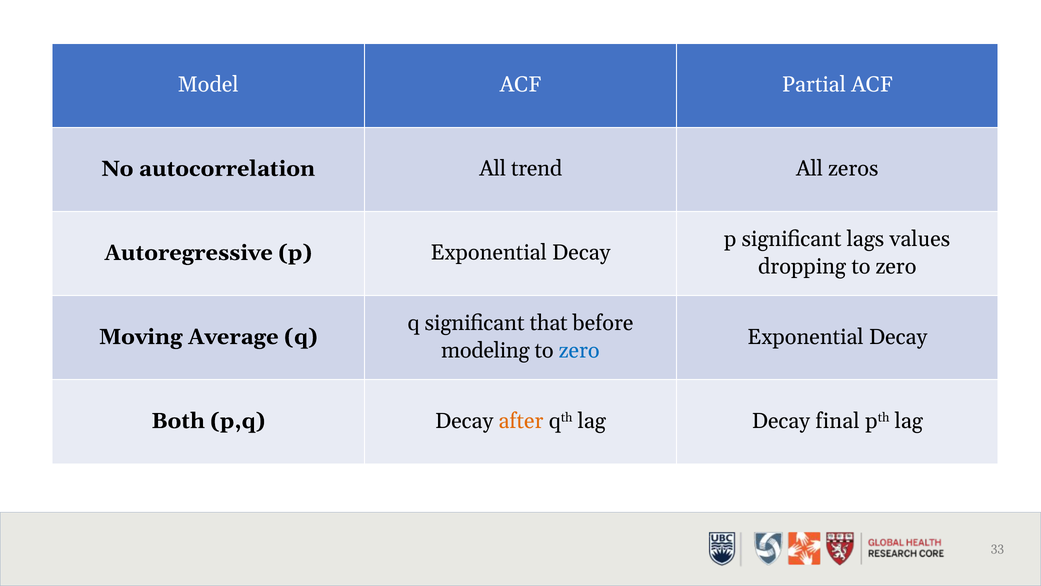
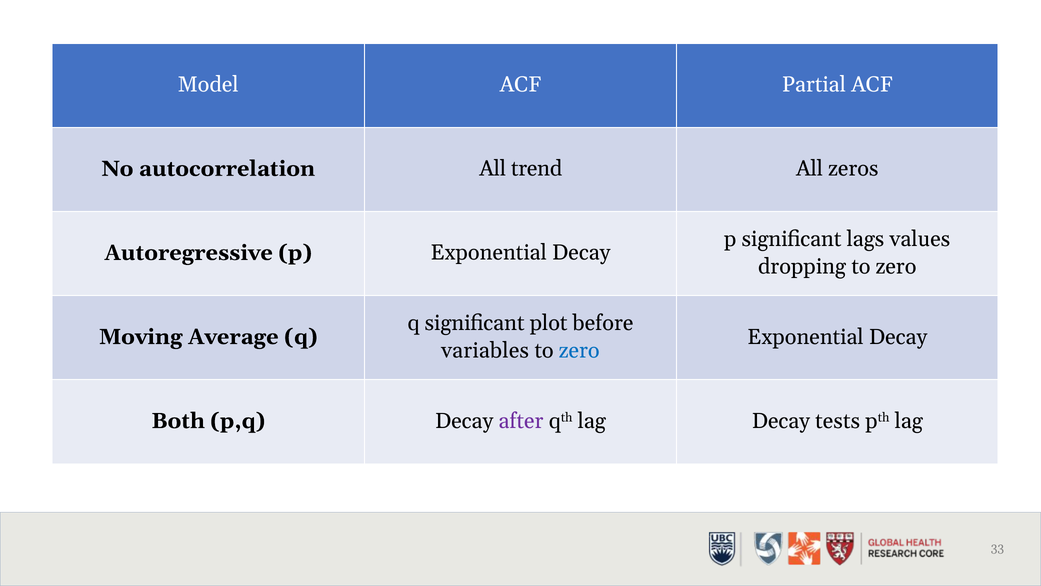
that: that -> plot (549, 323)
modeling: modeling -> variables (485, 350)
after colour: orange -> purple (521, 421)
final: final -> tests (838, 421)
